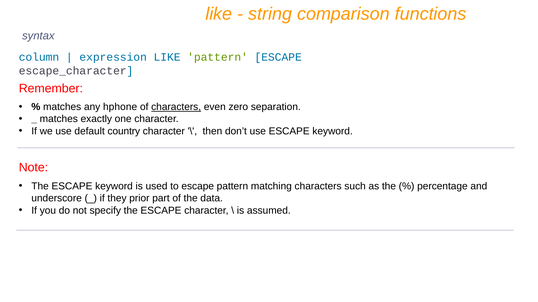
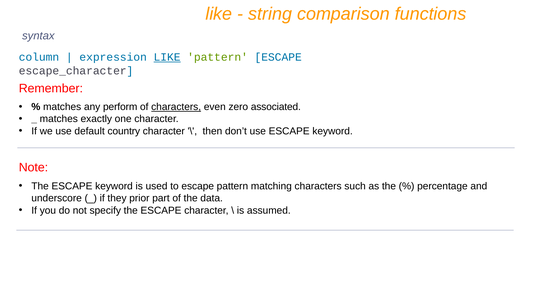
LIKE underline: none -> present (167, 57)
hphone: hphone -> perform (120, 107)
separation: separation -> associated (276, 107)
